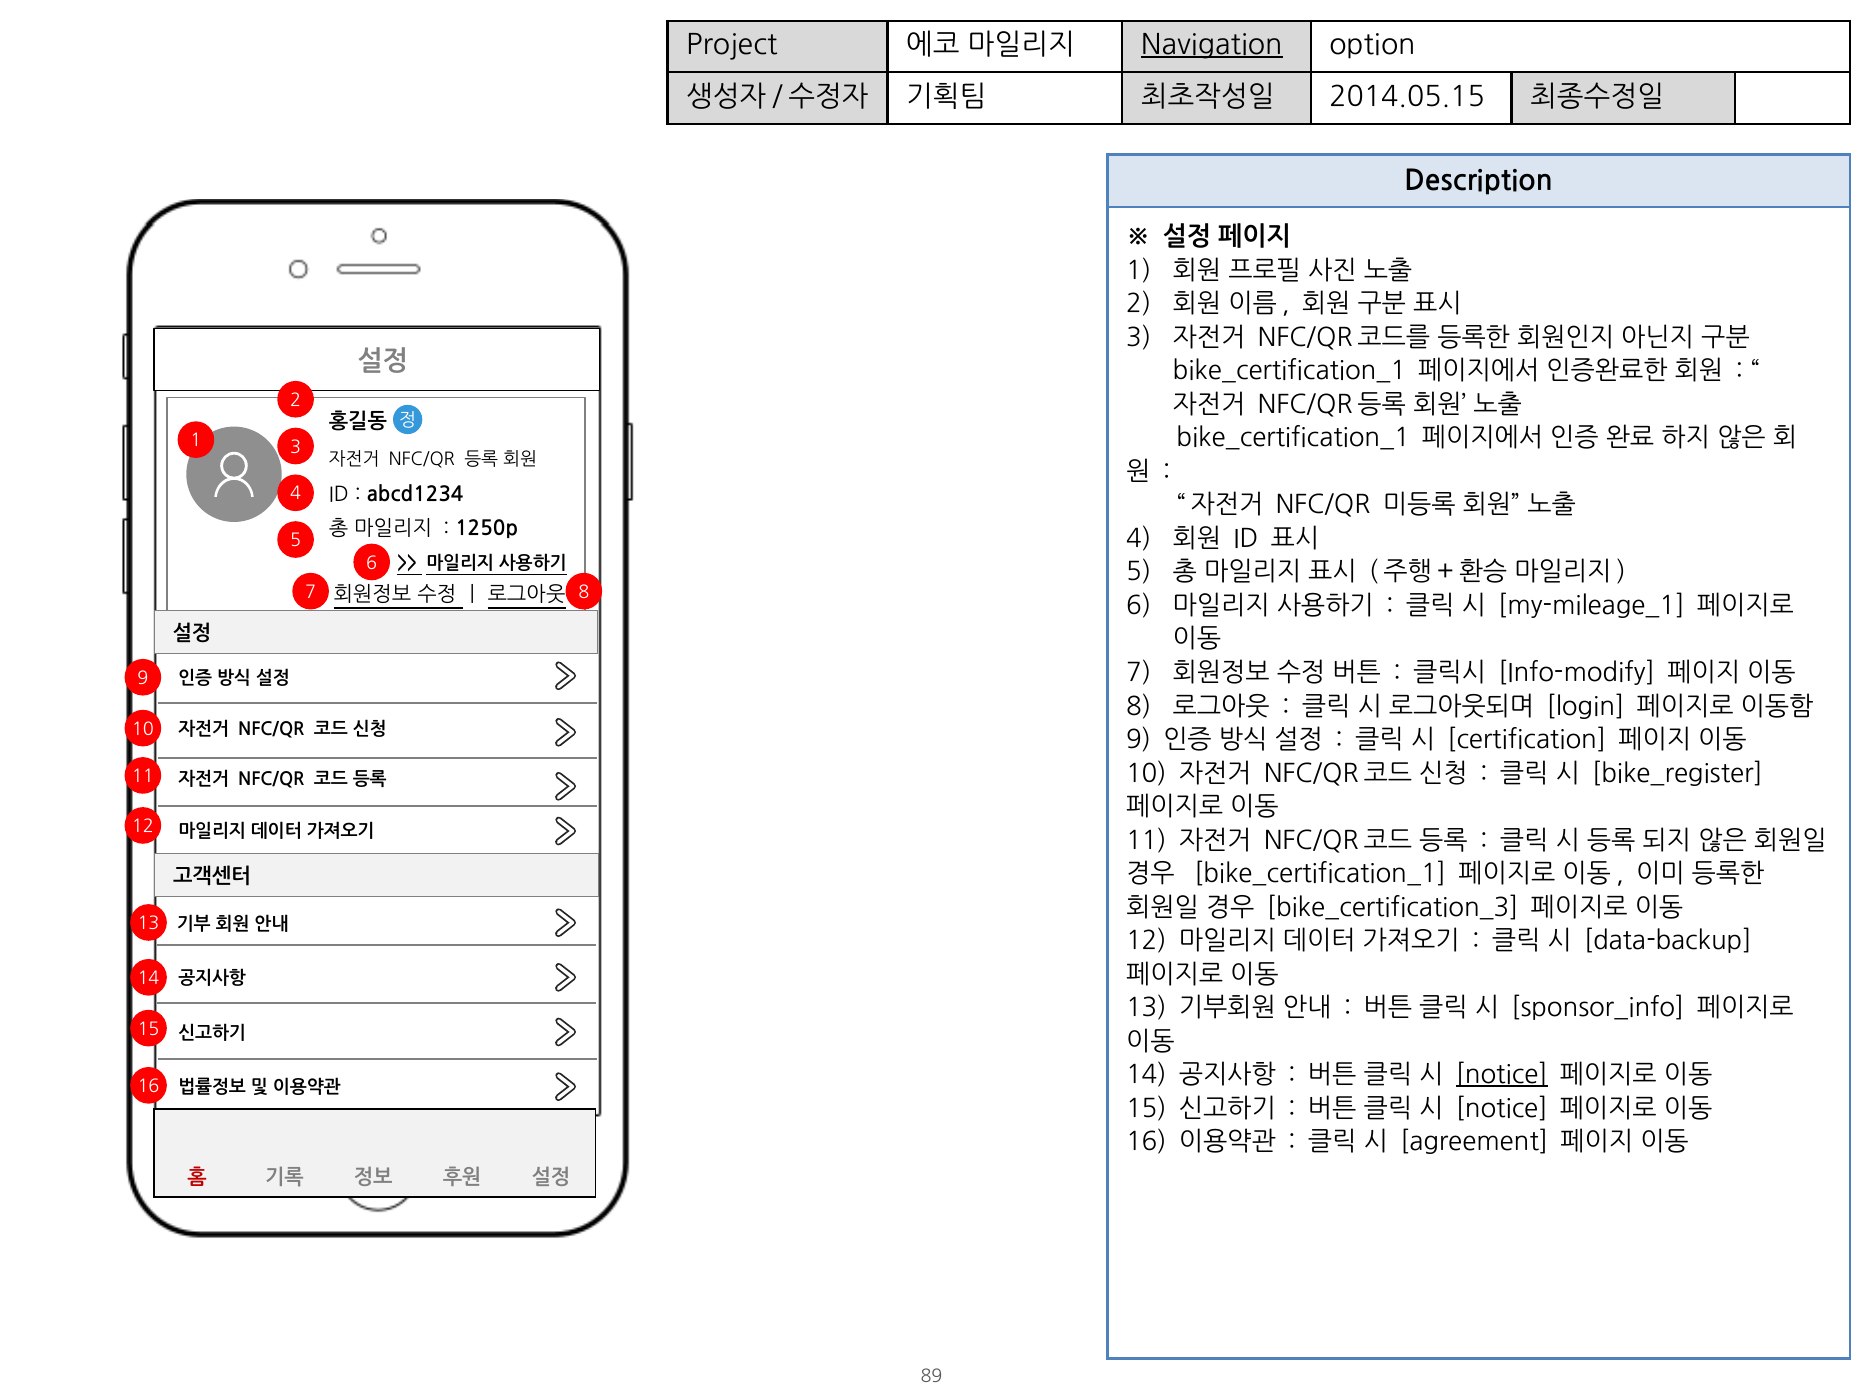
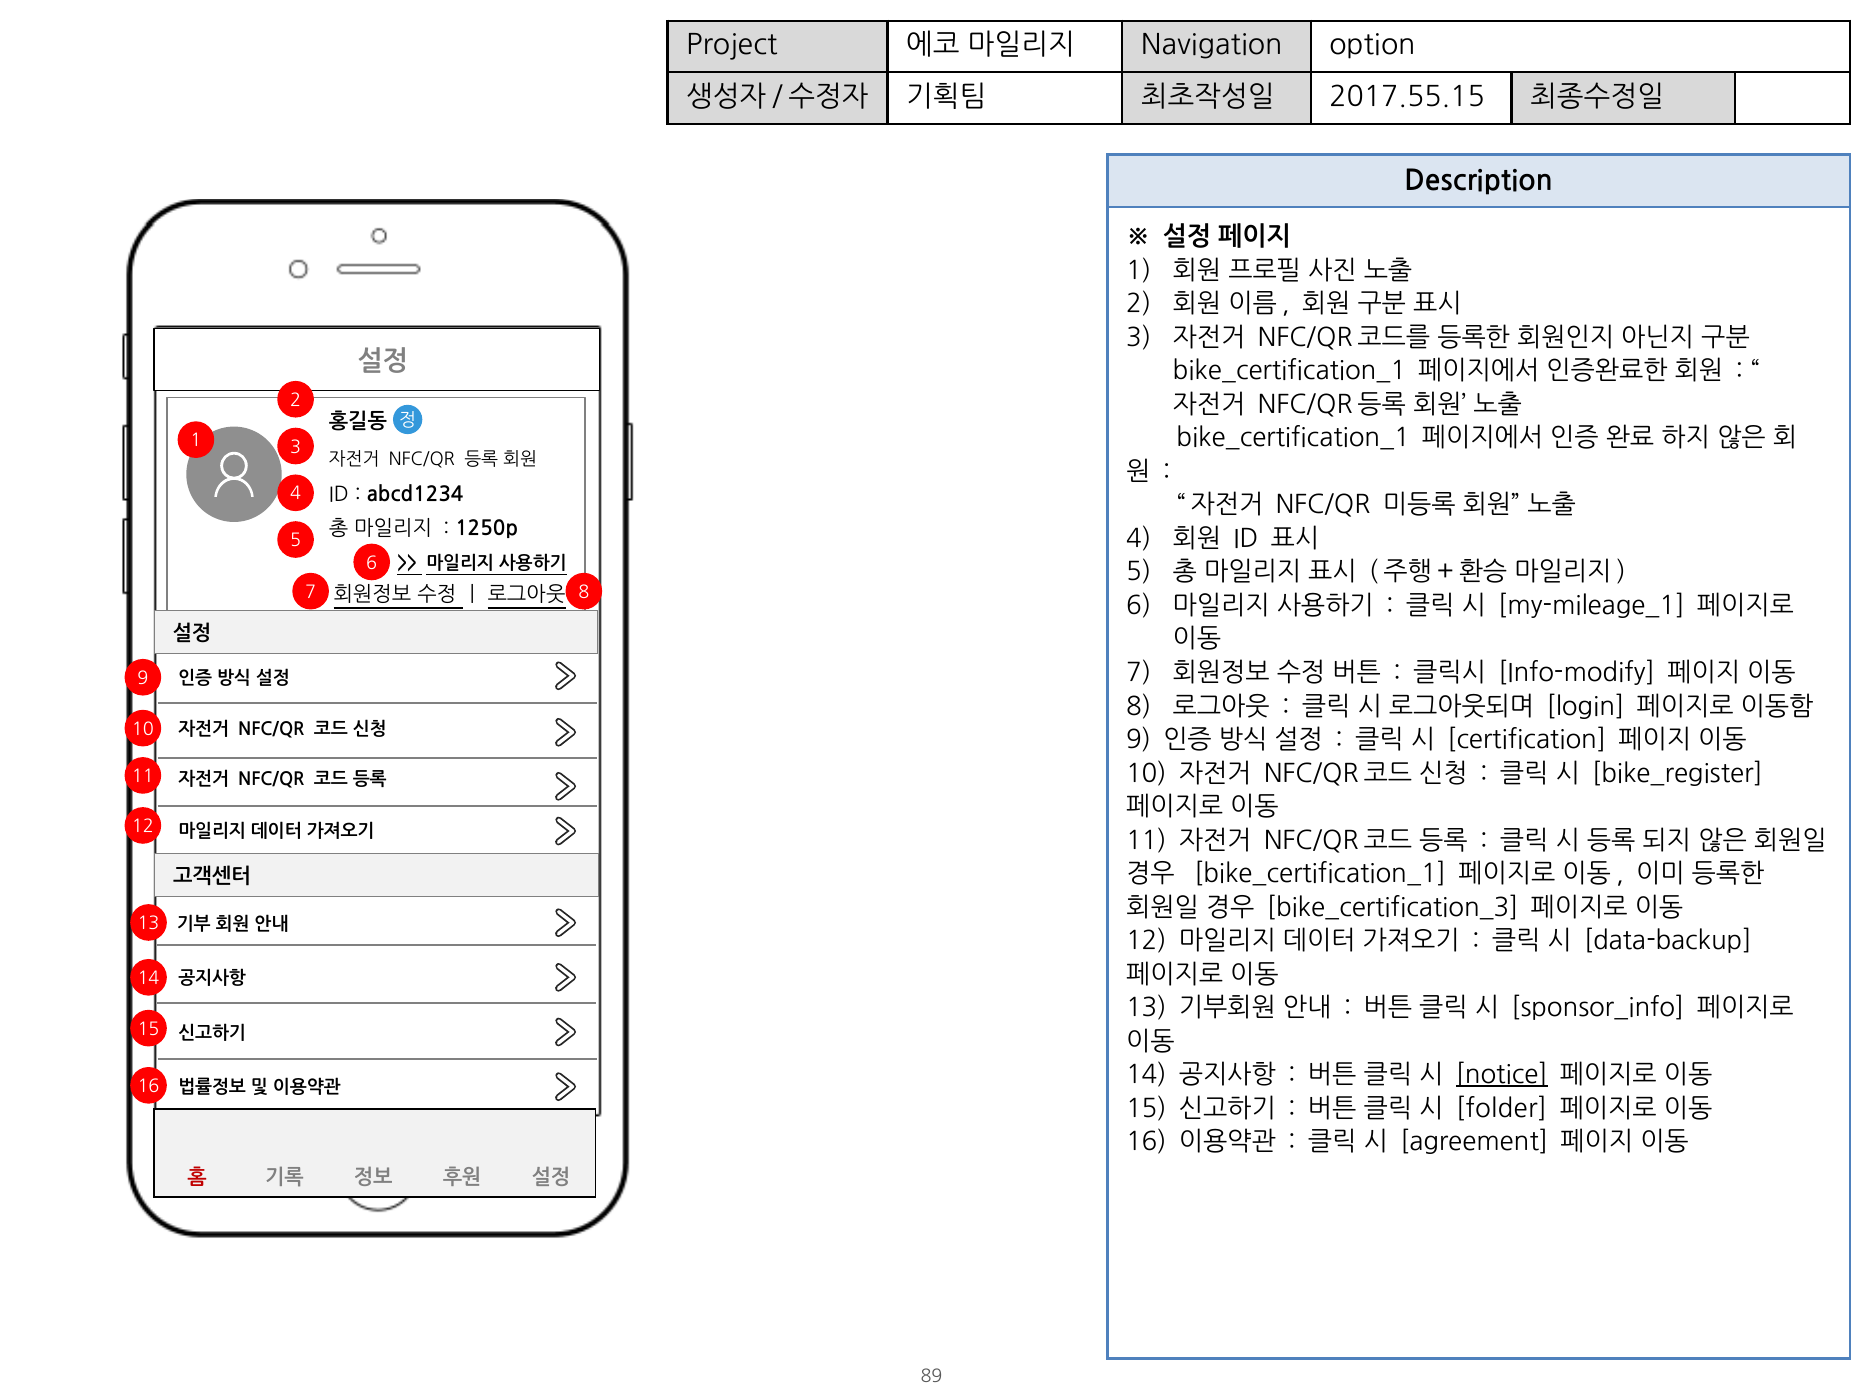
Navigation underline: present -> none (1212, 45)
2014.05.15: 2014.05.15 -> 2017.55.15 (1407, 97)
notice: notice -> folder (1501, 1109)
